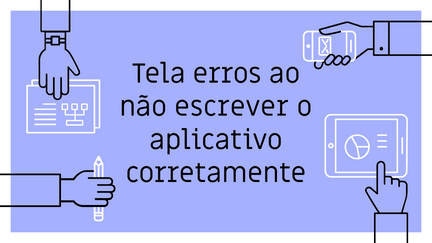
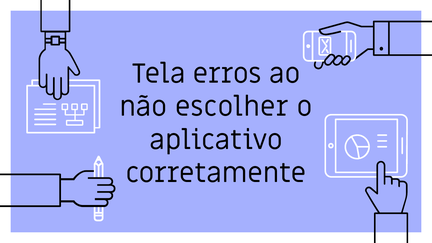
escrever: escrever -> escolher (232, 107)
